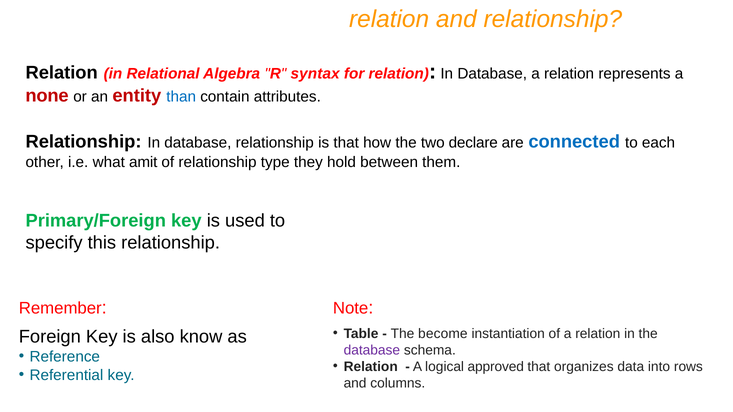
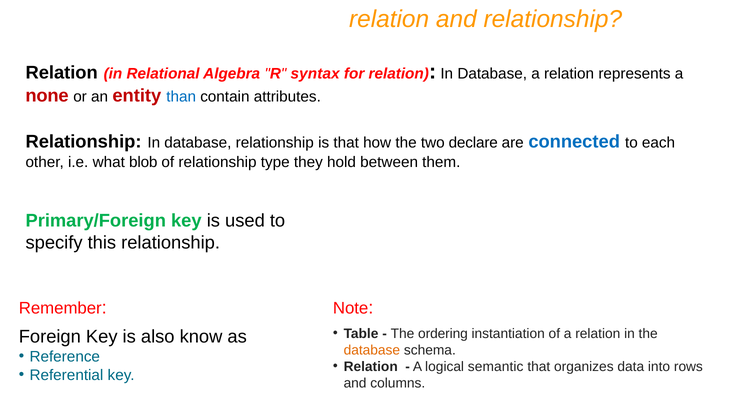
amit: amit -> blob (143, 163)
become: become -> ordering (443, 334)
database colour: purple -> orange (372, 350)
approved: approved -> semantic (496, 367)
